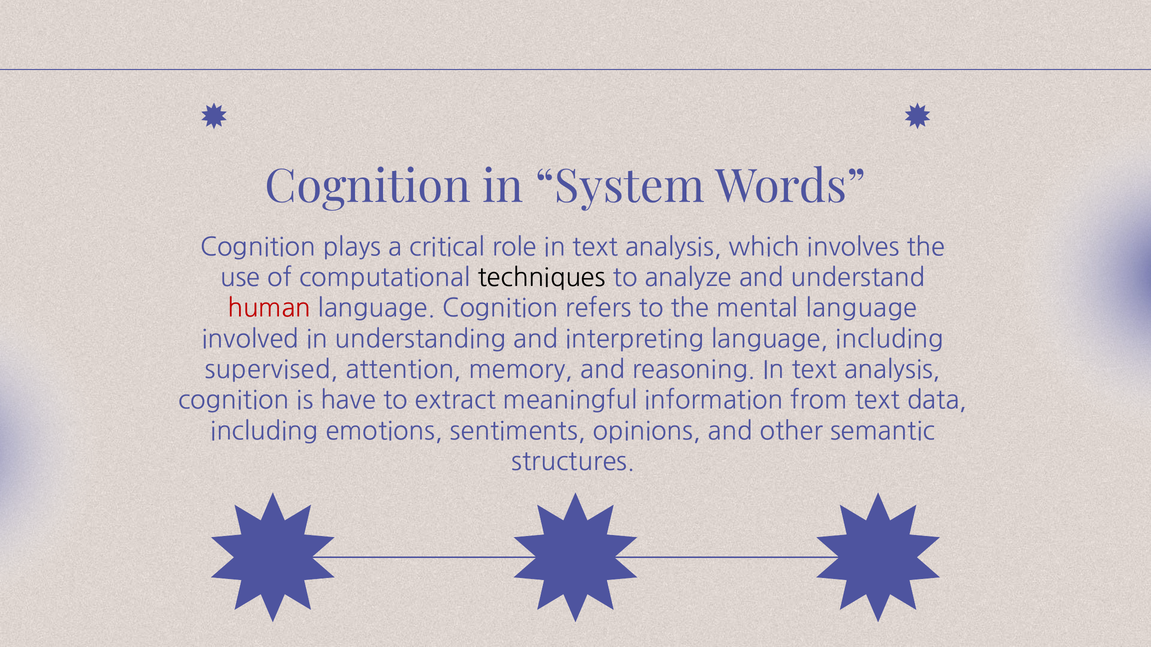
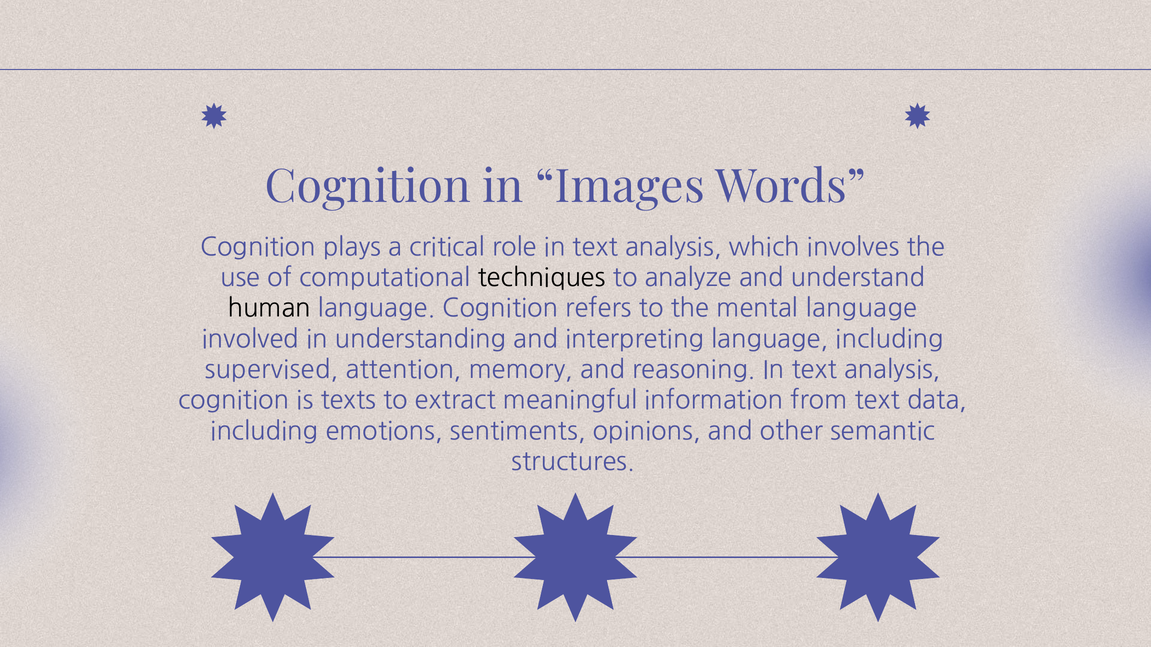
System: System -> Images (620, 187)
human colour: red -> black (269, 309)
have: have -> texts (348, 401)
